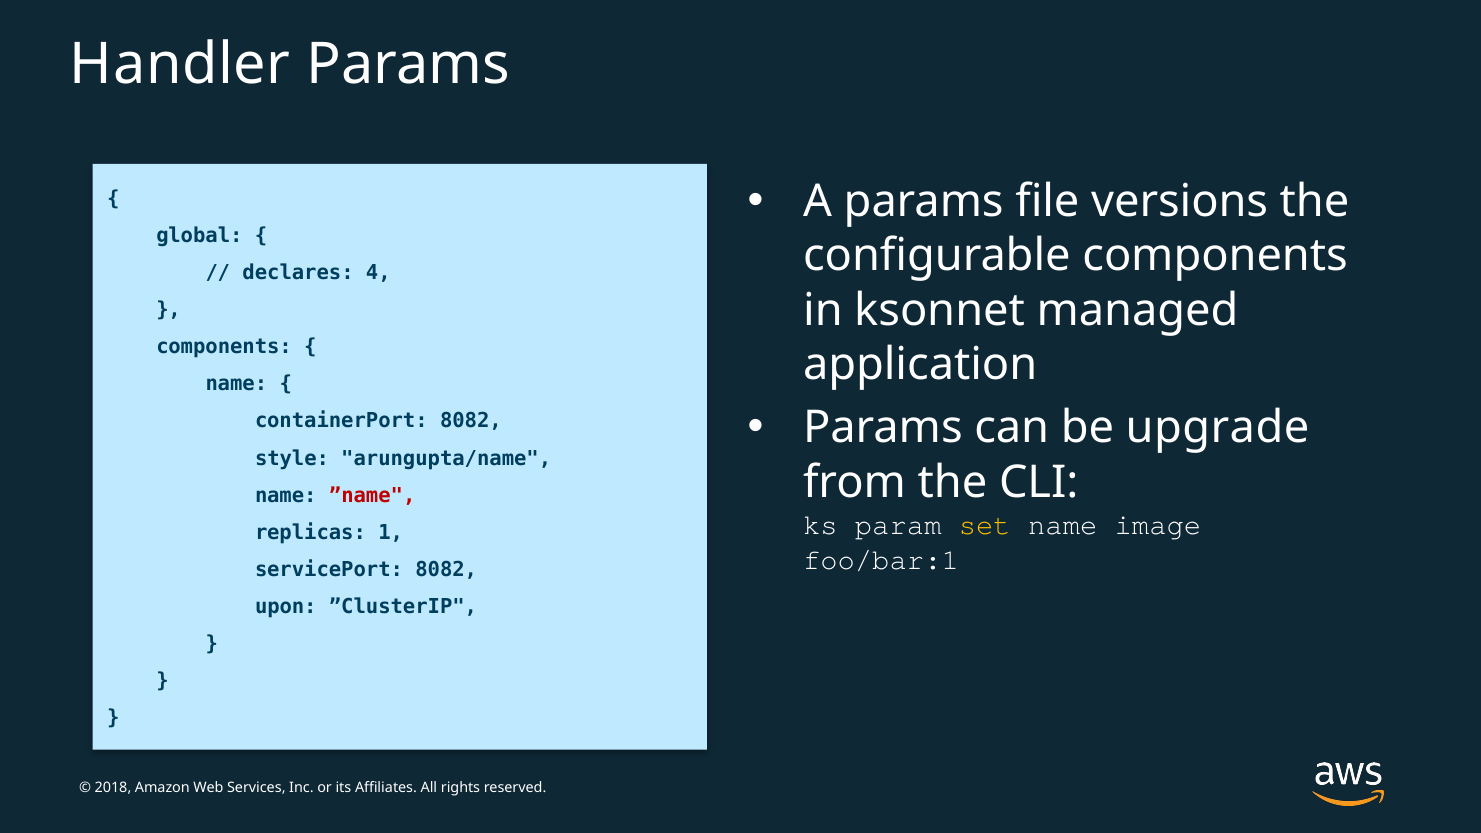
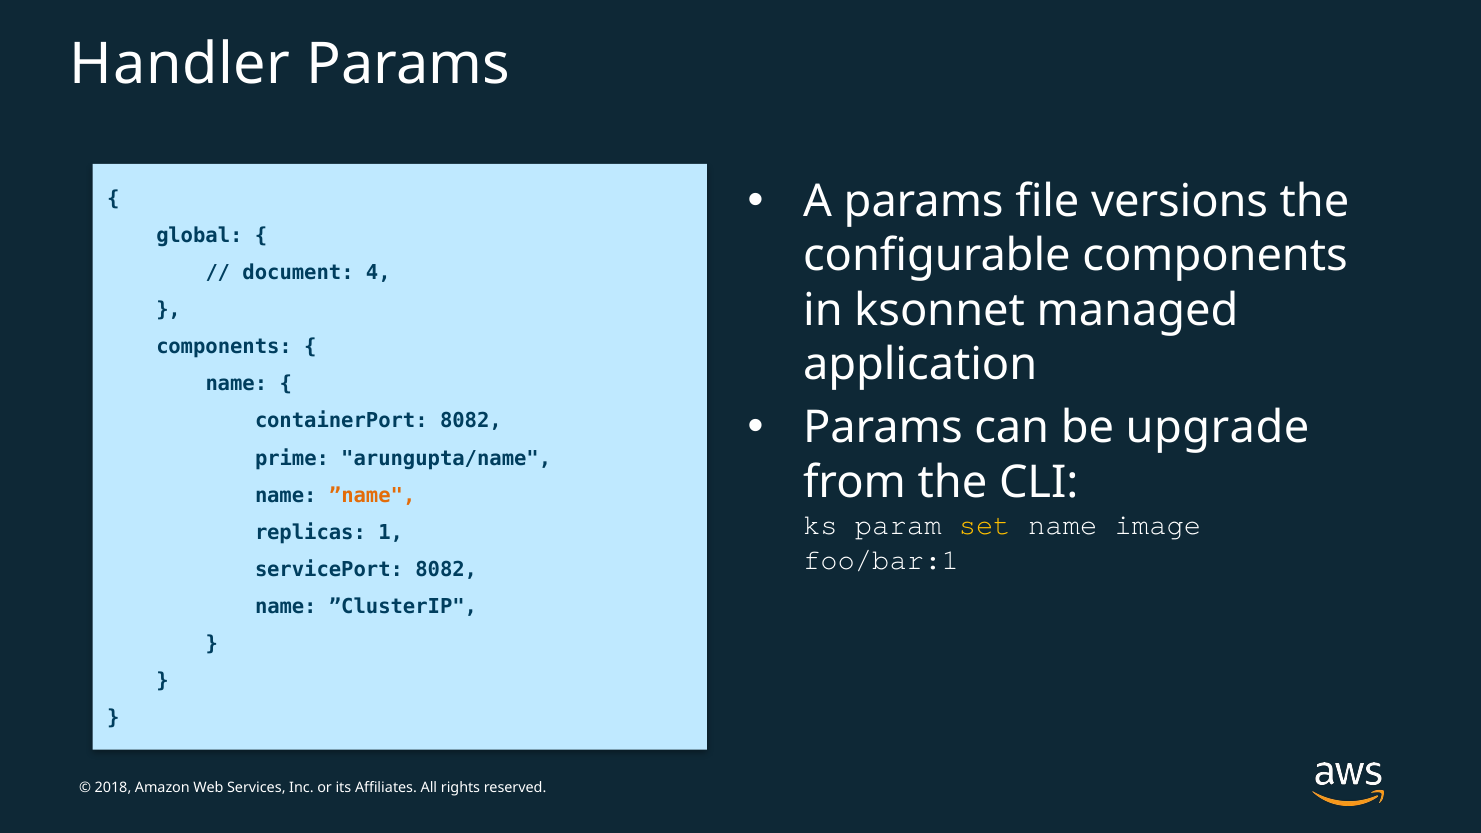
declares: declares -> document (298, 273)
style: style -> prime (292, 458)
”name colour: red -> orange (372, 495)
upon: upon -> name (286, 607)
